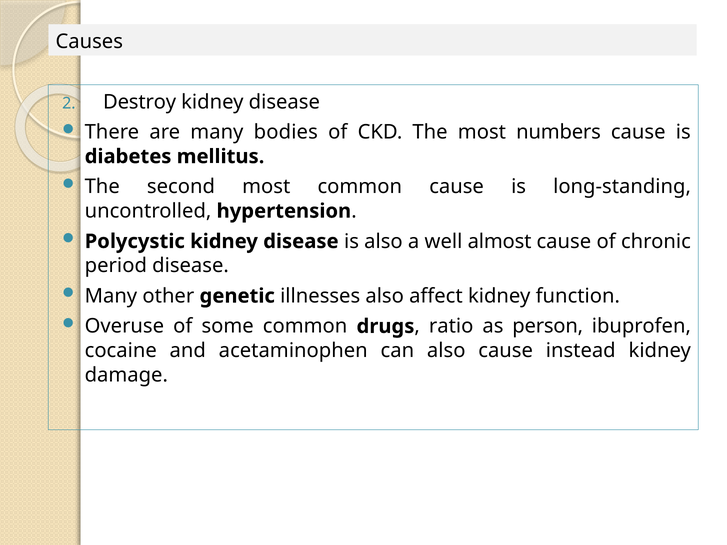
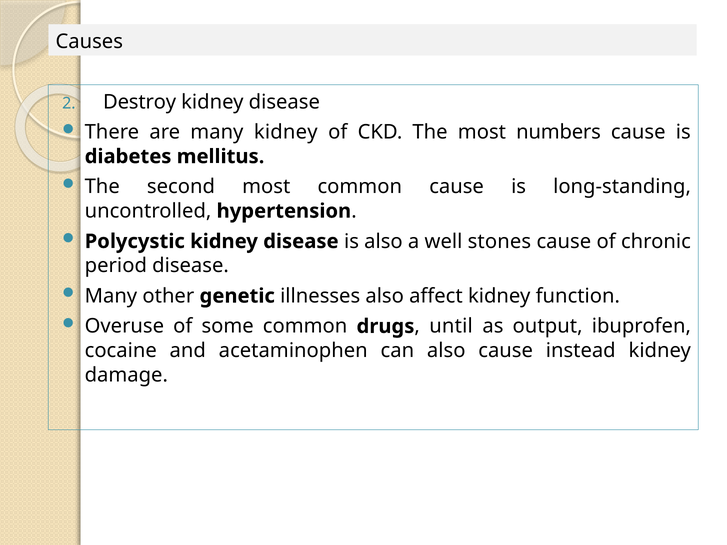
many bodies: bodies -> kidney (286, 132)
almost: almost -> stones (499, 242)
ratio: ratio -> until (451, 326)
person: person -> output (548, 326)
